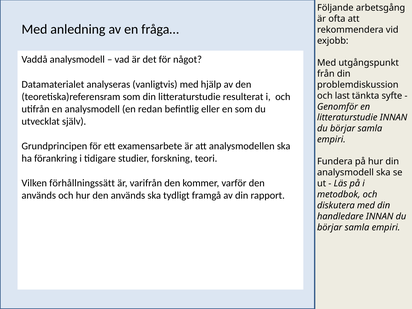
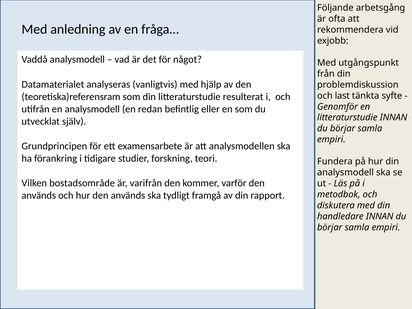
förhållningssätt: förhållningssätt -> bostadsområde (82, 183)
